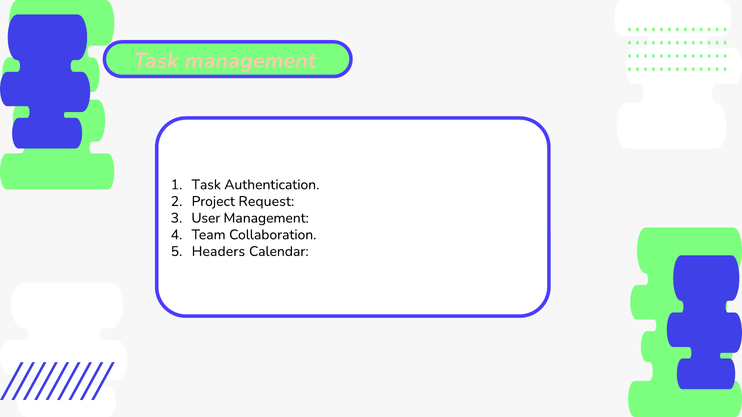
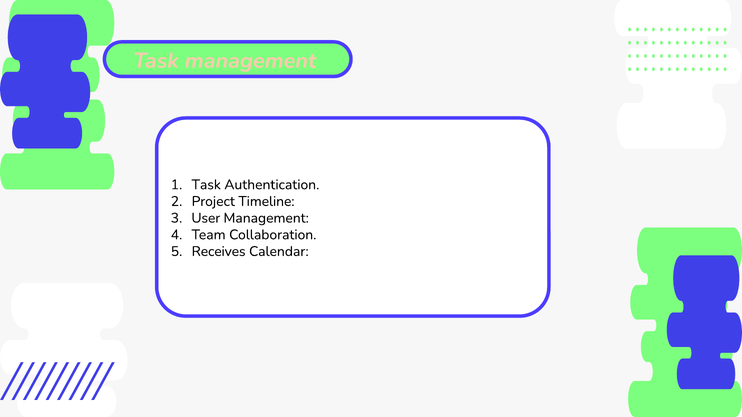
Request: Request -> Timeline (266, 202)
Headers: Headers -> Receives (219, 252)
